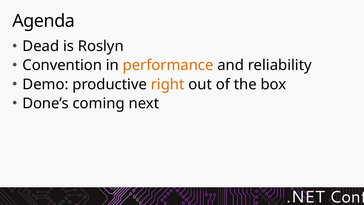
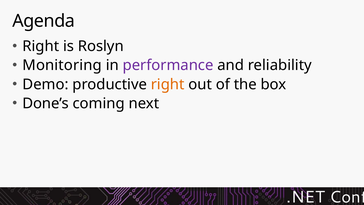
Dead: Dead -> Right (41, 46)
Convention: Convention -> Monitoring (62, 65)
performance colour: orange -> purple (168, 65)
